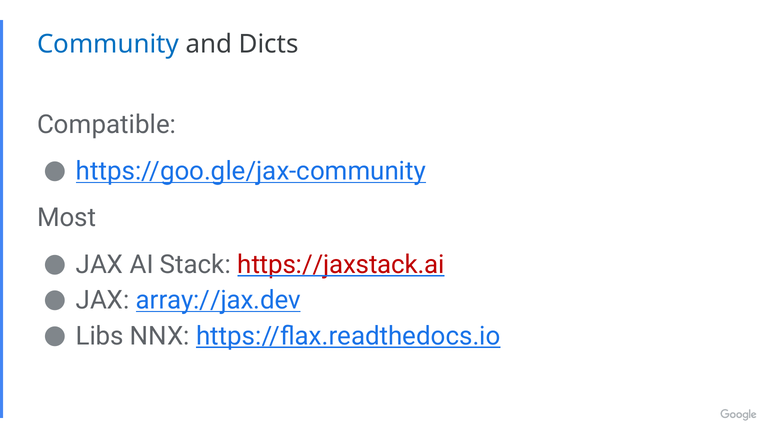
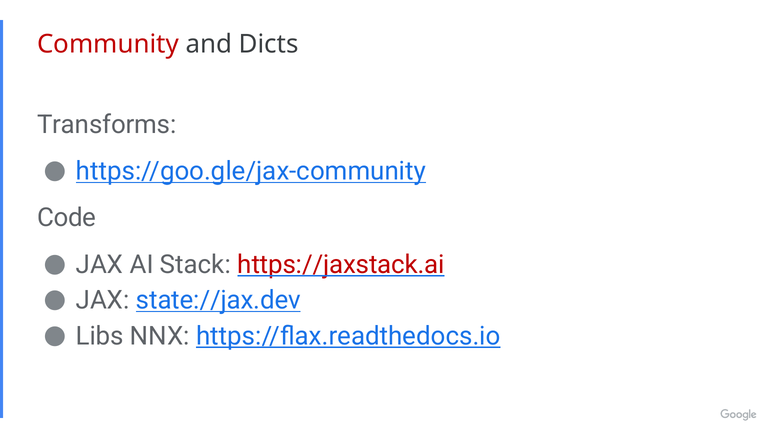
Community colour: blue -> red (108, 44)
Compatible: Compatible -> Transforms (107, 124)
Most: Most -> Code (67, 218)
array://jax.dev: array://jax.dev -> state://jax.dev (218, 300)
